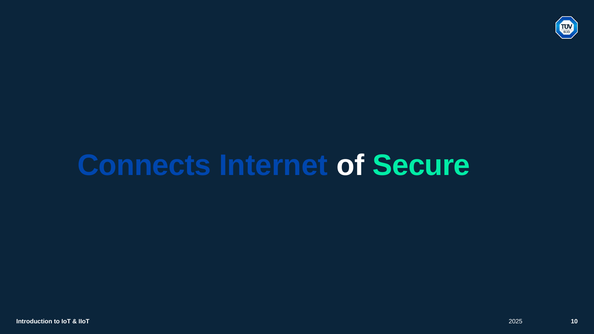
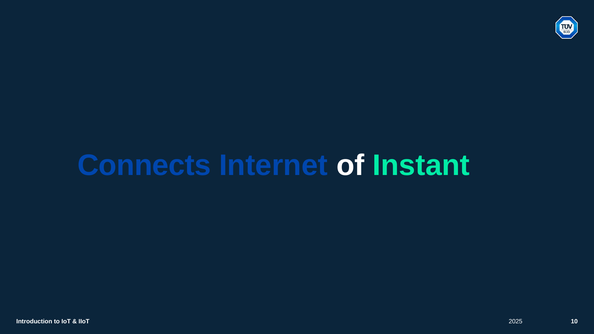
Secure: Secure -> Instant (421, 165)
